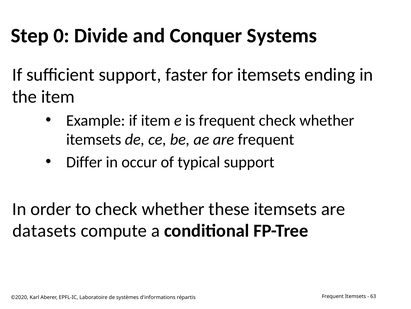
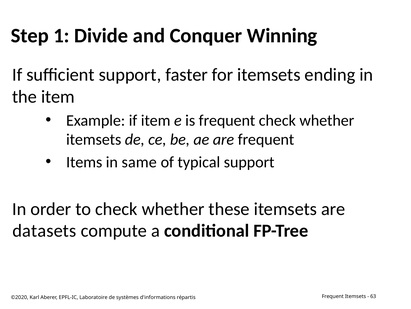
0: 0 -> 1 (62, 36)
Systems: Systems -> Winning (282, 36)
Differ: Differ -> Items (84, 162)
occur: occur -> same (139, 162)
